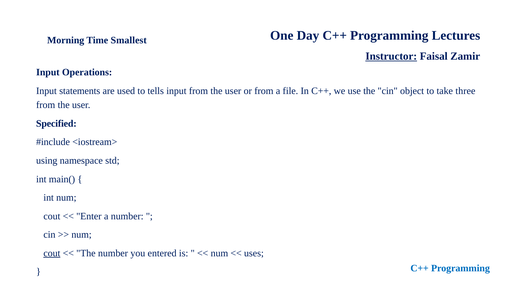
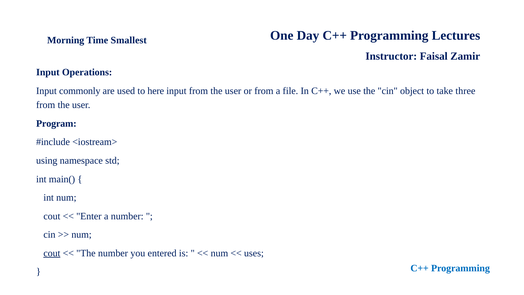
Instructor underline: present -> none (391, 56)
statements: statements -> commonly (80, 91)
tells: tells -> here (156, 91)
Specified: Specified -> Program (56, 123)
